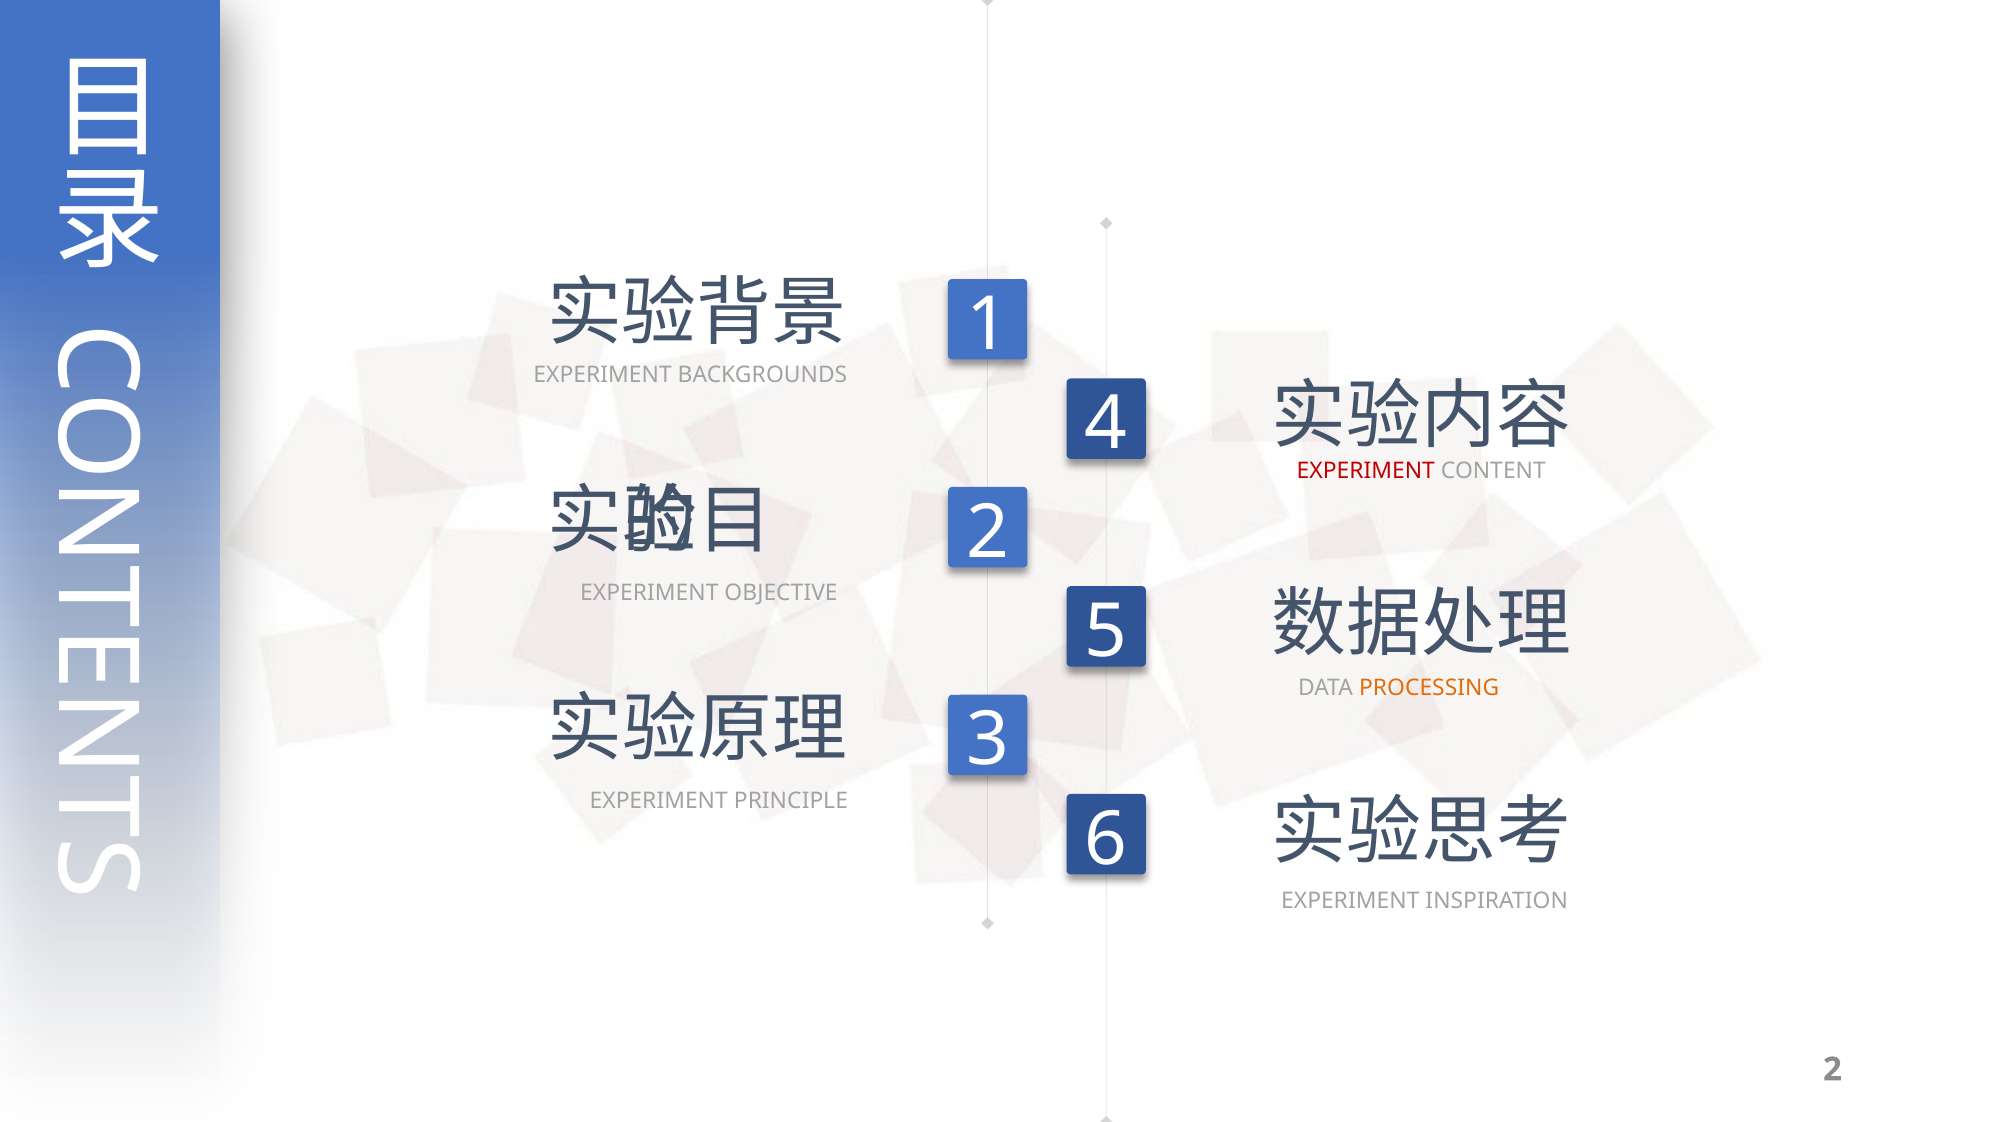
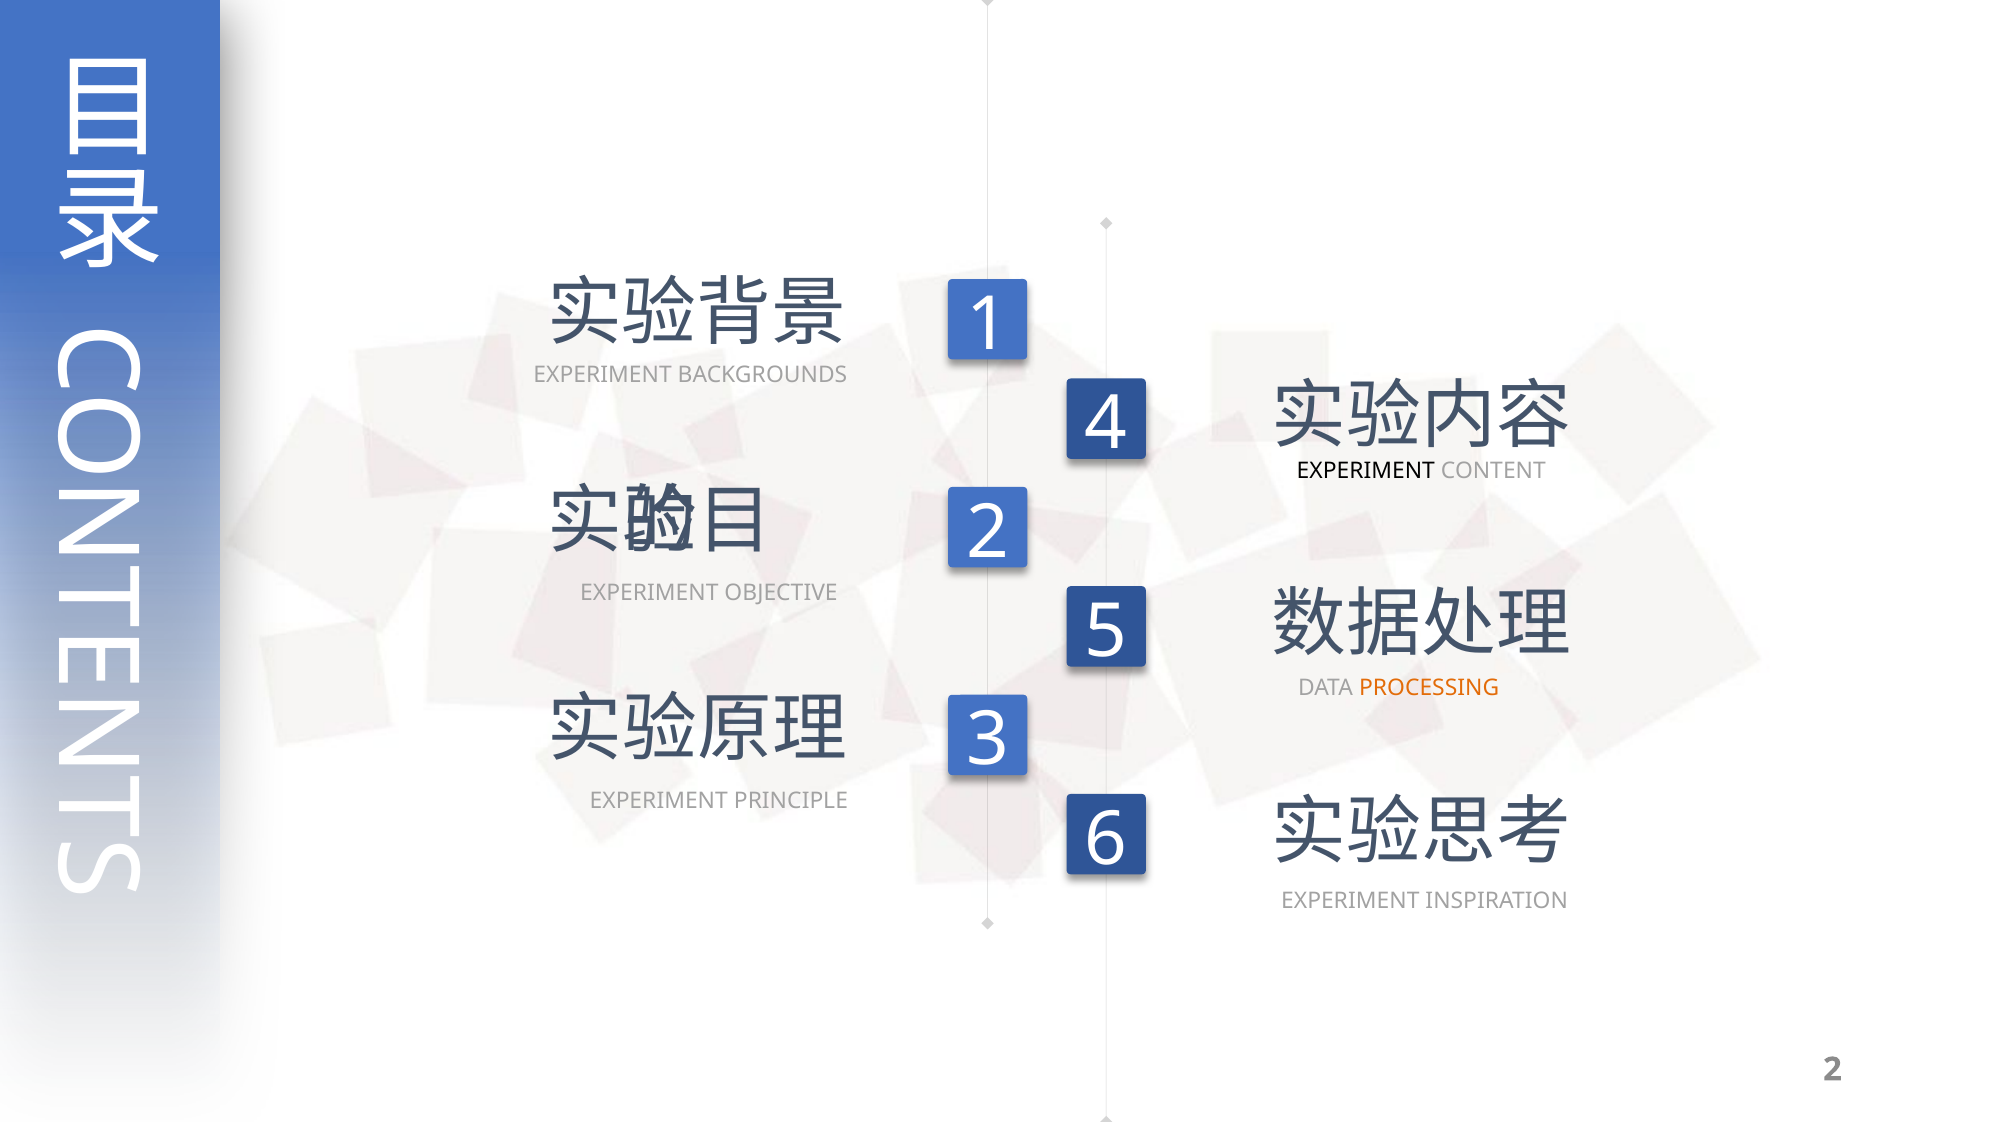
EXPERIMENT colour: red -> black (1366, 470)
